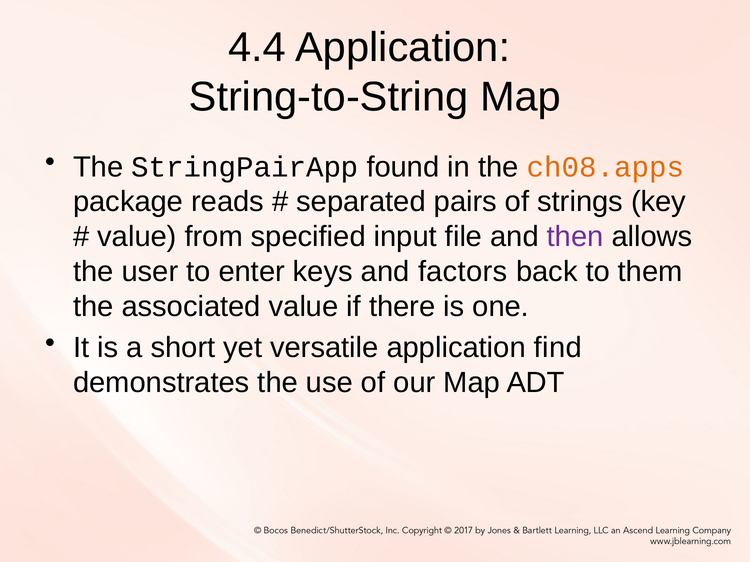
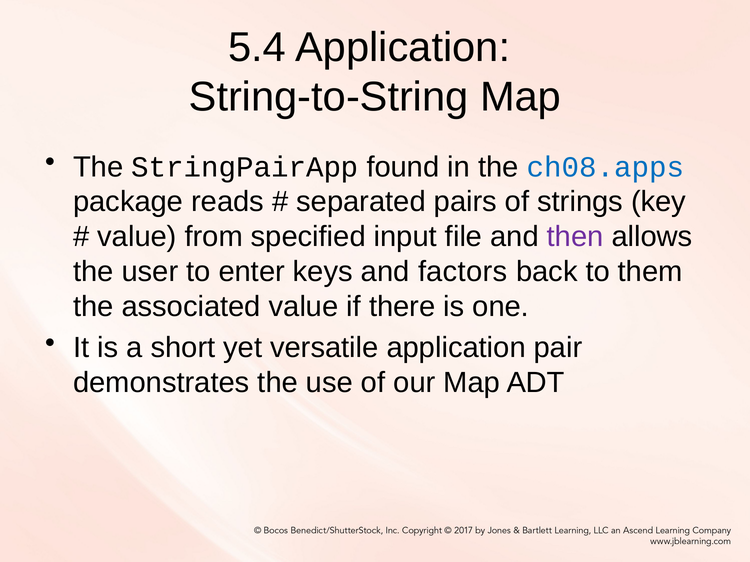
4.4: 4.4 -> 5.4 (257, 47)
ch08.apps colour: orange -> blue (606, 167)
find: find -> pair (558, 348)
